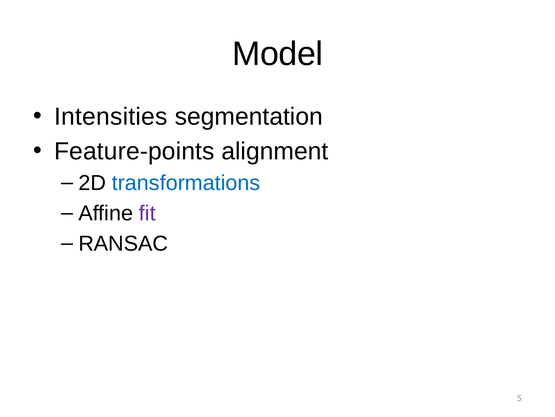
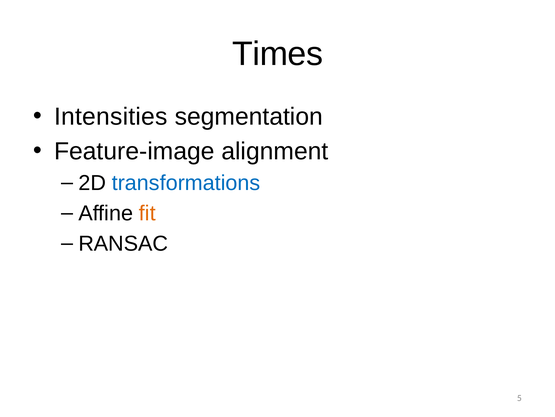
Model: Model -> Times (278, 54)
Feature-points: Feature-points -> Feature-image (134, 151)
fit colour: purple -> orange (147, 213)
